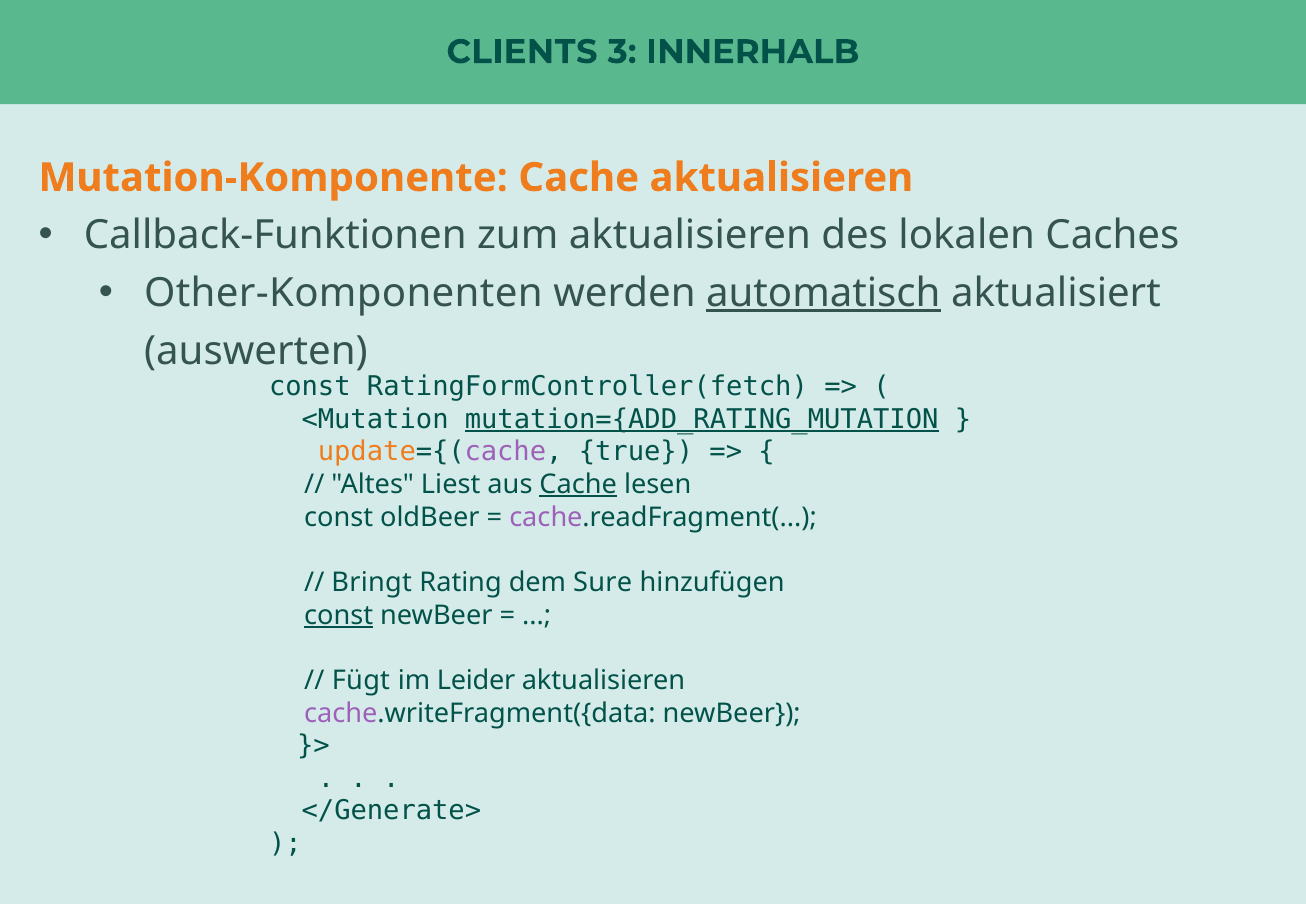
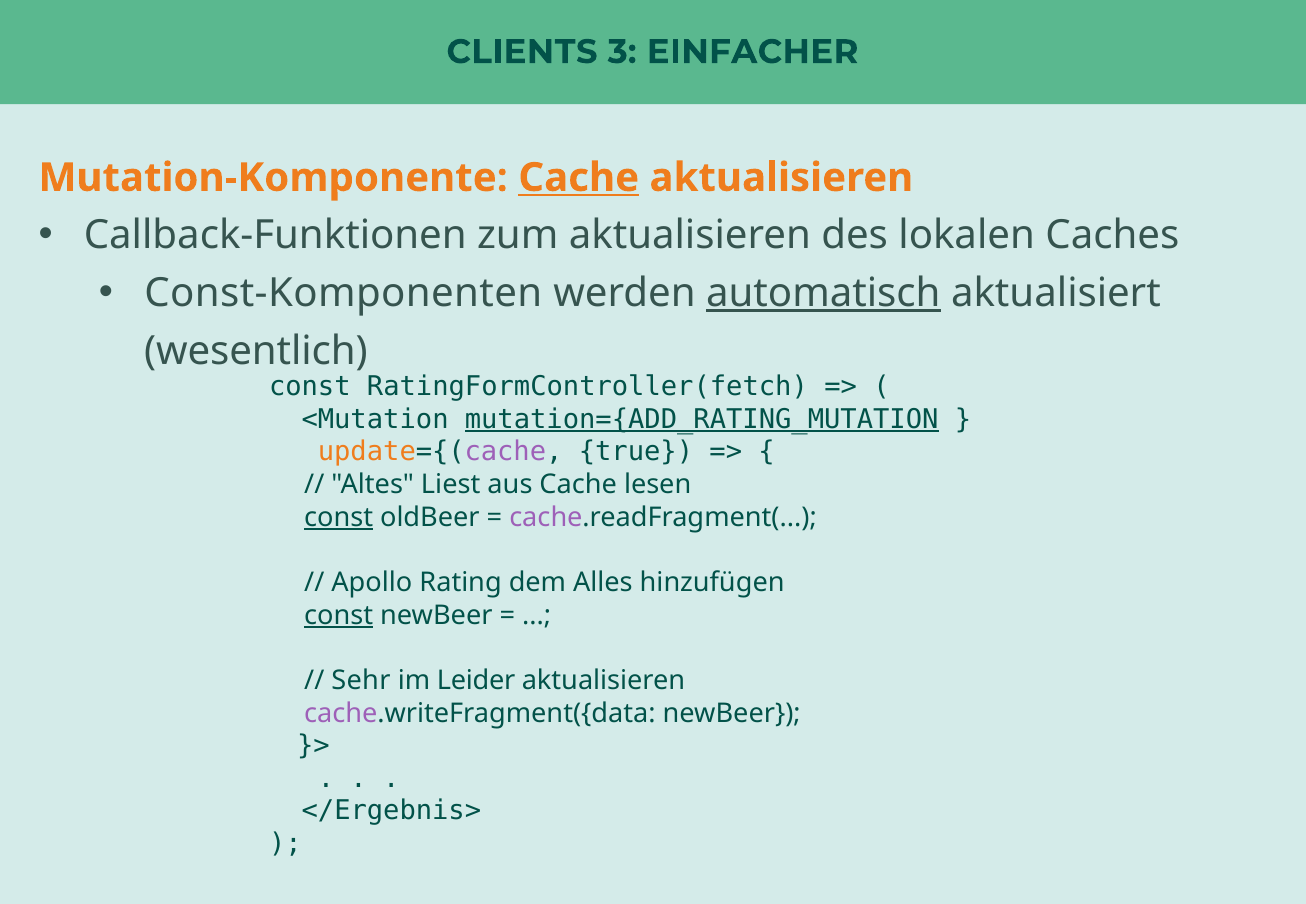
INNERHALB: INNERHALB -> EINFACHER (753, 52)
Cache underline: none -> present (579, 178)
Other-Komponenten: Other-Komponenten -> Const-Komponenten (343, 293)
auswerten: auswerten -> wesentlich (256, 351)
Cache underline: present -> none (578, 485)
const underline: none -> present (339, 517)
Bringt: Bringt -> Apollo (372, 583)
Sure: Sure -> Alles (603, 583)
Fügt: Fügt -> Sehr (361, 681)
</Generate>: </Generate> -> </Ergebnis> (391, 811)
